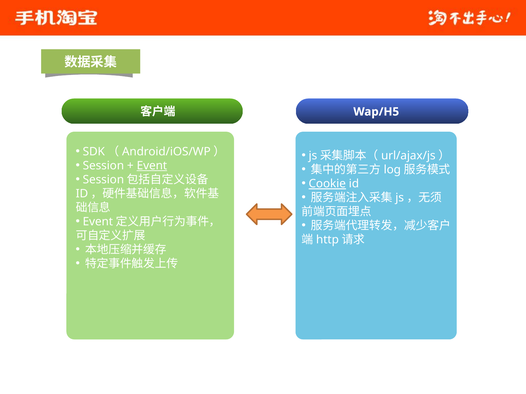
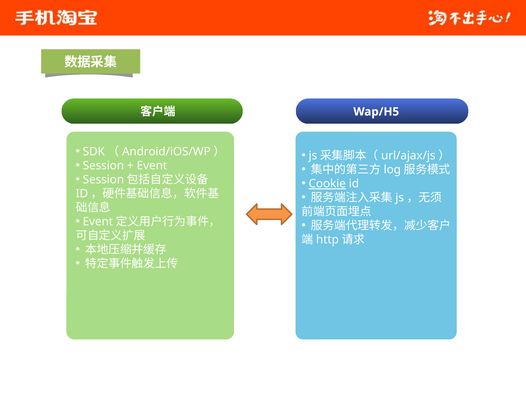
Event underline: present -> none (152, 166)
